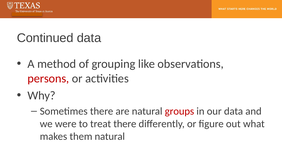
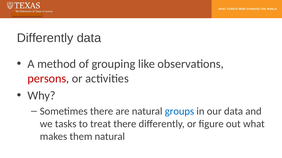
Continued: Continued -> Differently (45, 38)
groups colour: red -> blue (179, 112)
were: were -> tasks (66, 124)
